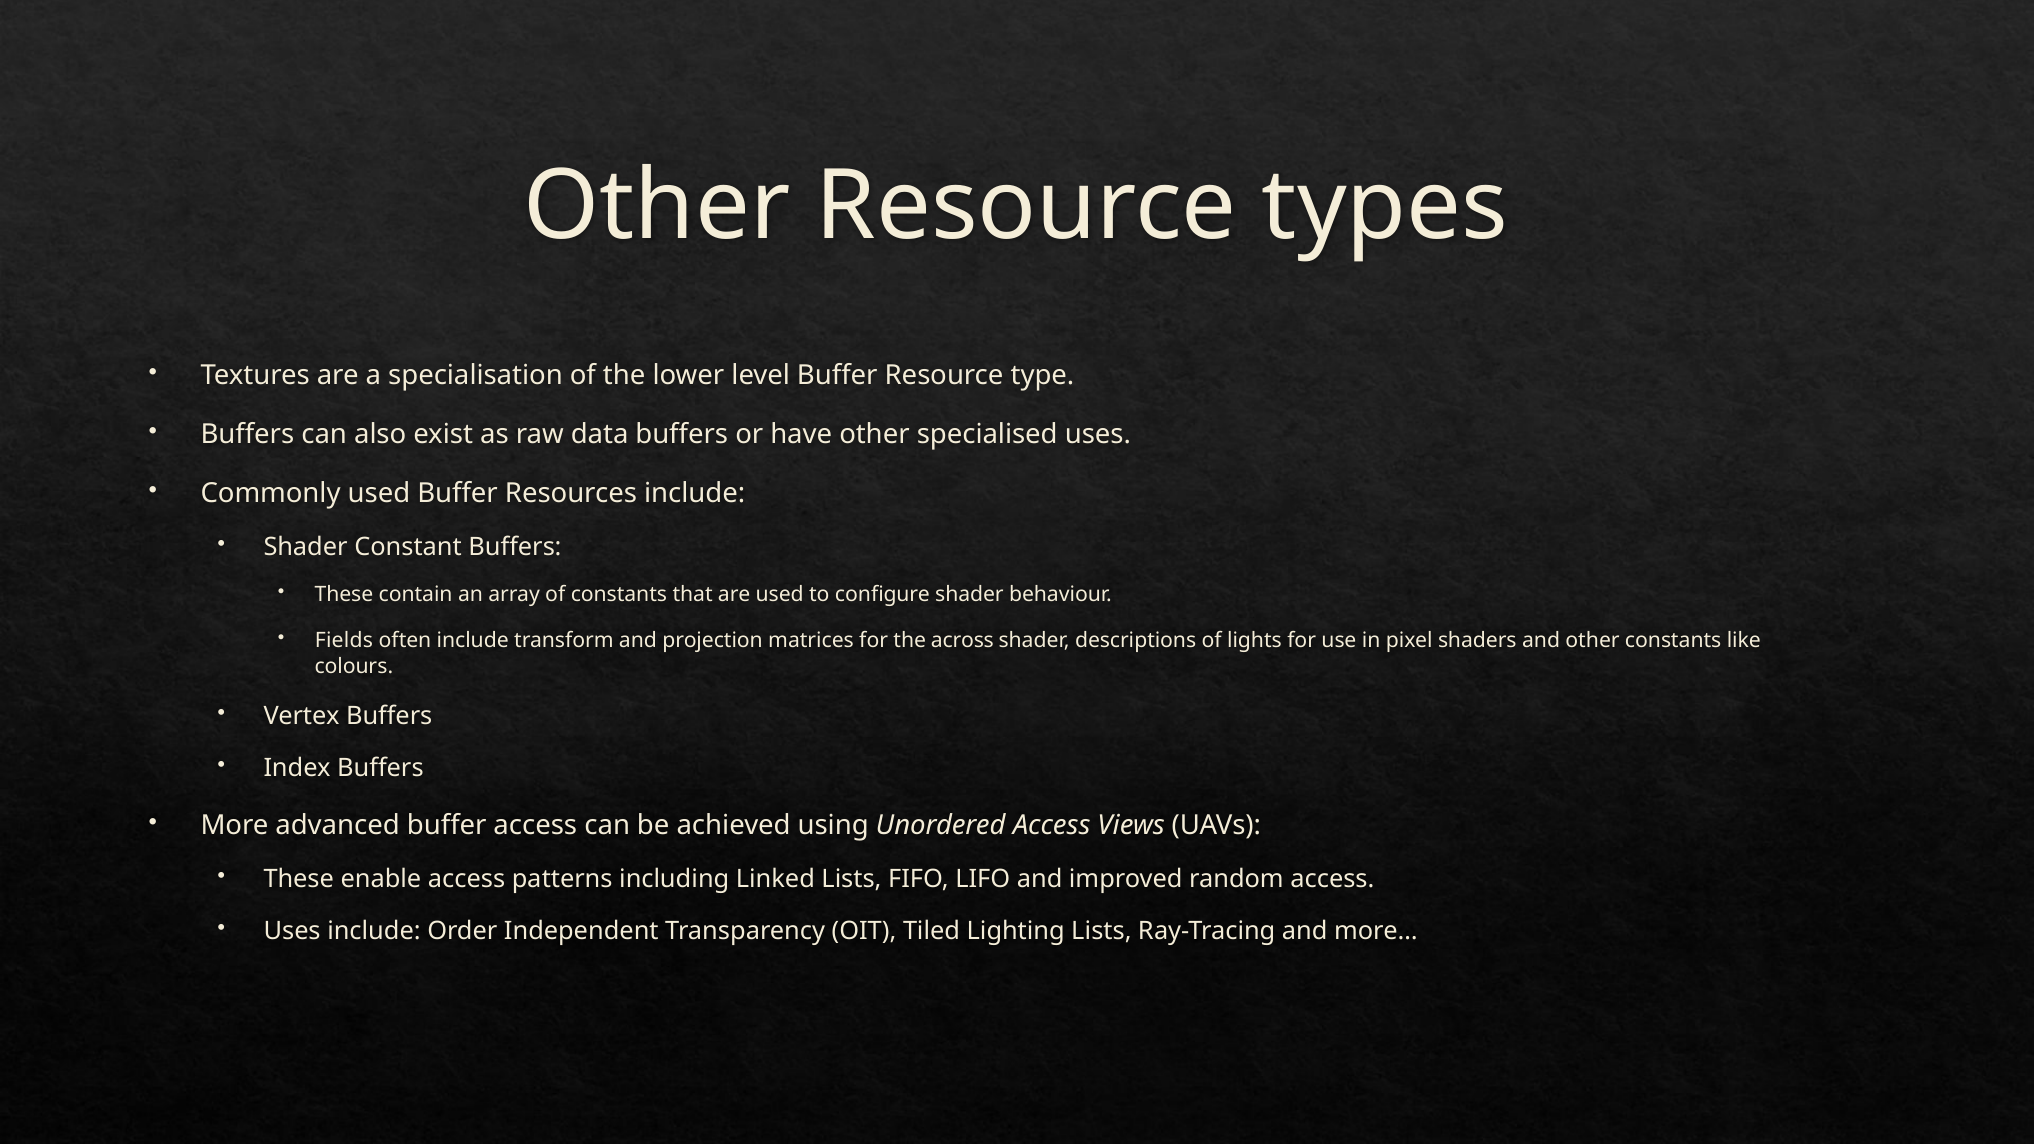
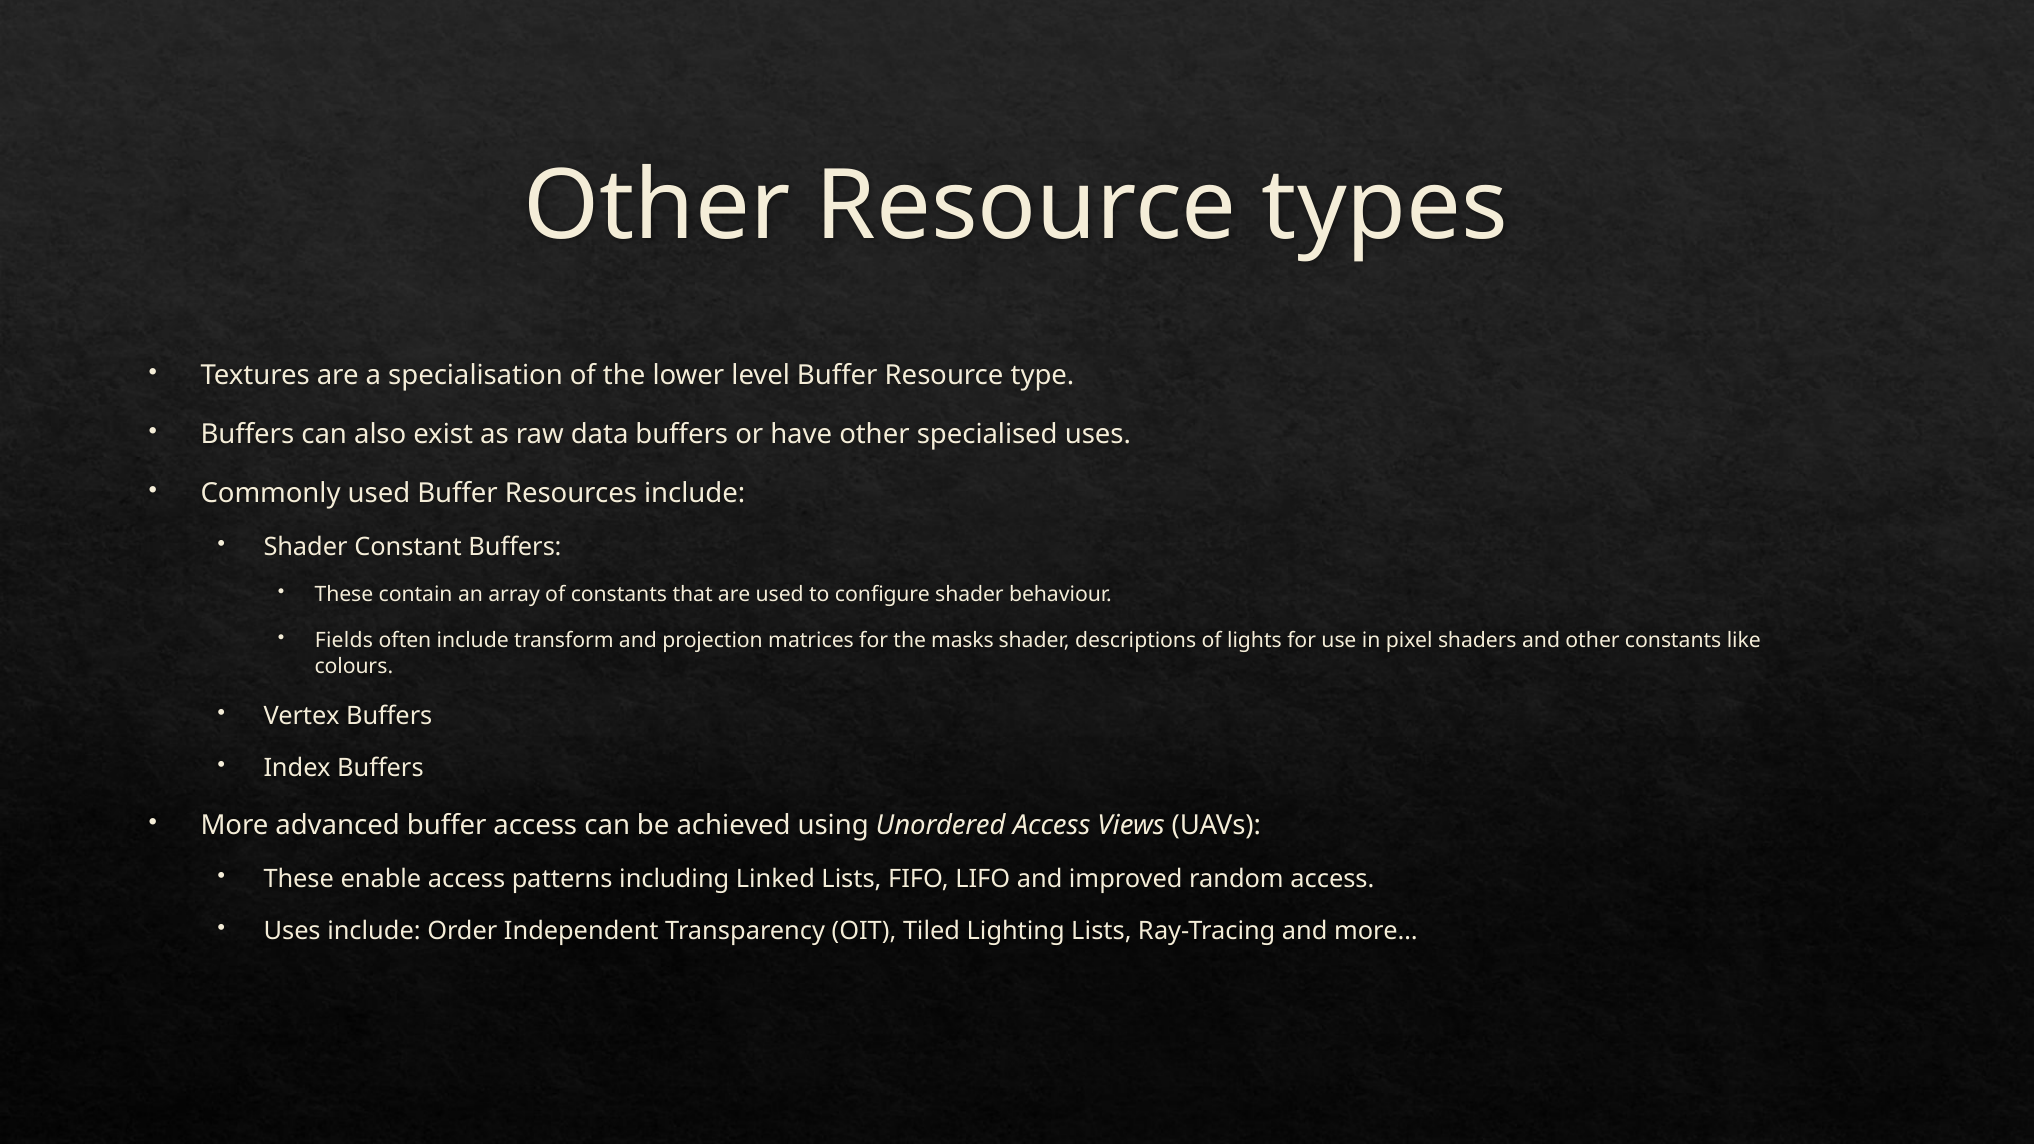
across: across -> masks (962, 641)
